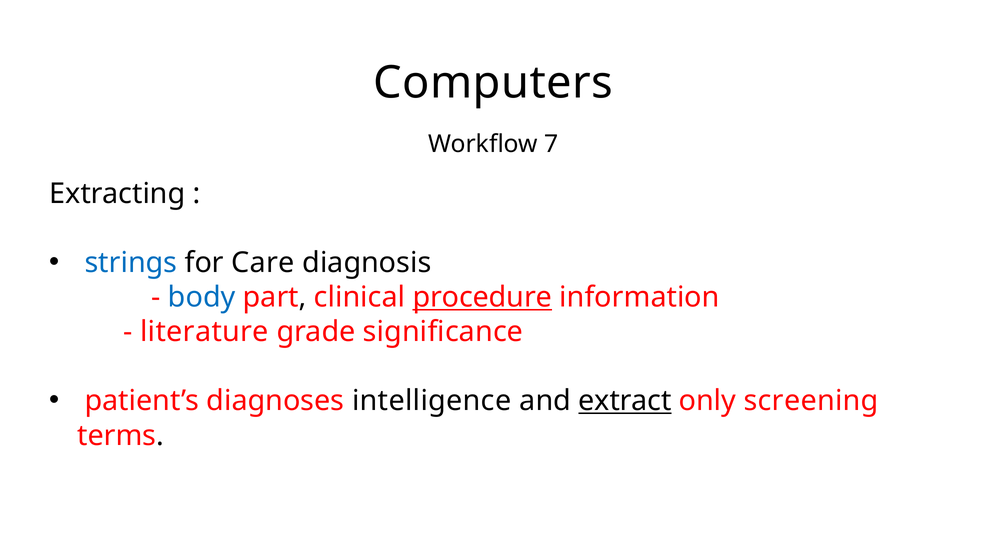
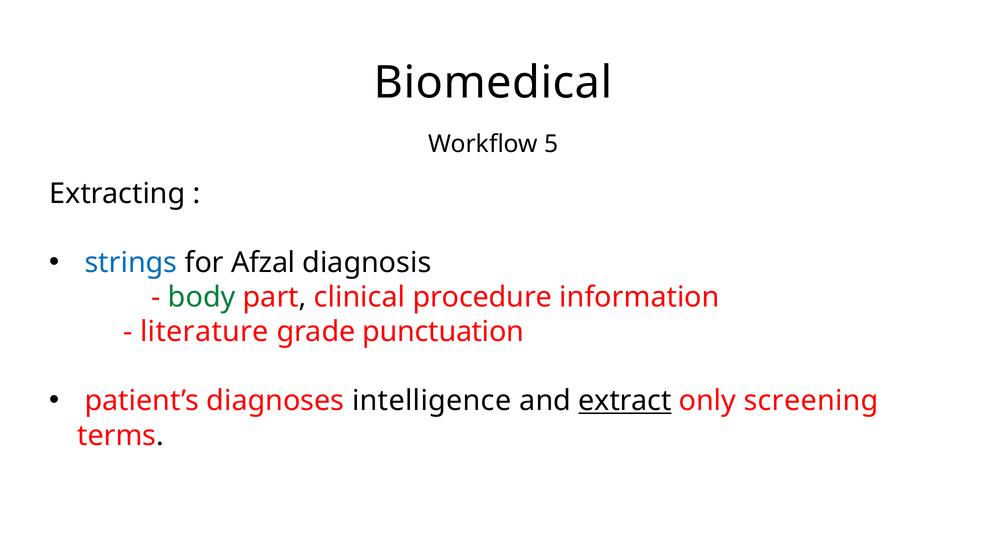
Computers: Computers -> Biomedical (493, 83)
7: 7 -> 5 (551, 144)
Care: Care -> Afzal (263, 263)
body colour: blue -> green (202, 297)
procedure underline: present -> none (482, 297)
significance: significance -> punctuation (443, 332)
